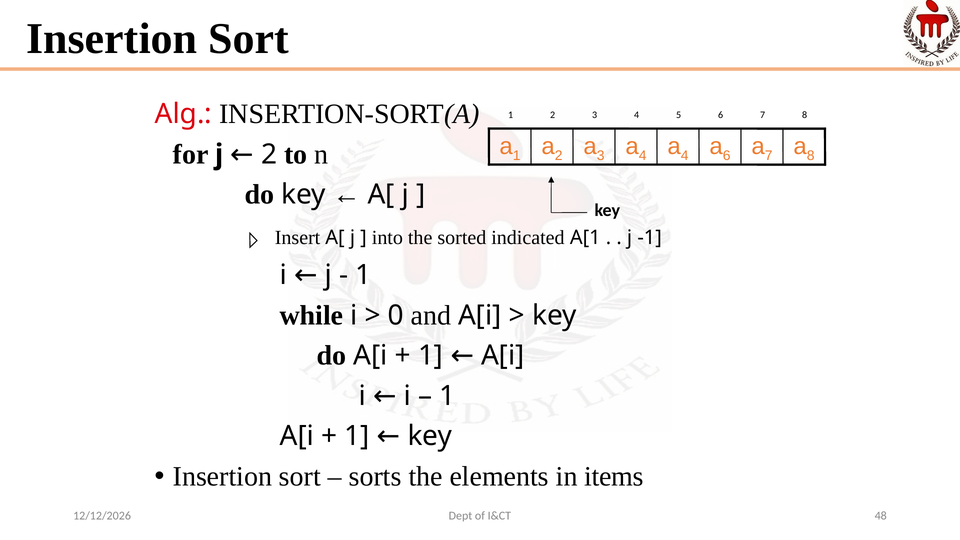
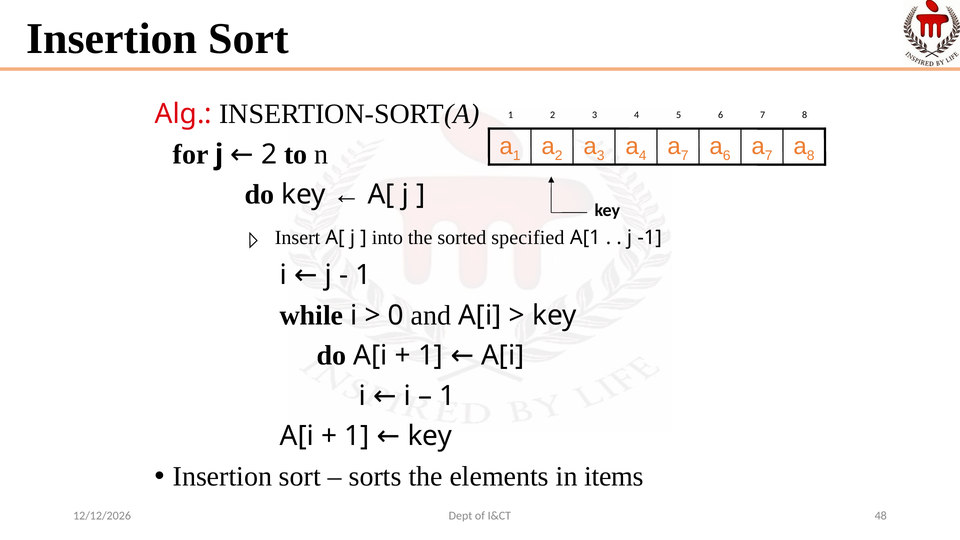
4: 4 -> 7 (685, 156)
indicated: indicated -> specified (528, 238)
